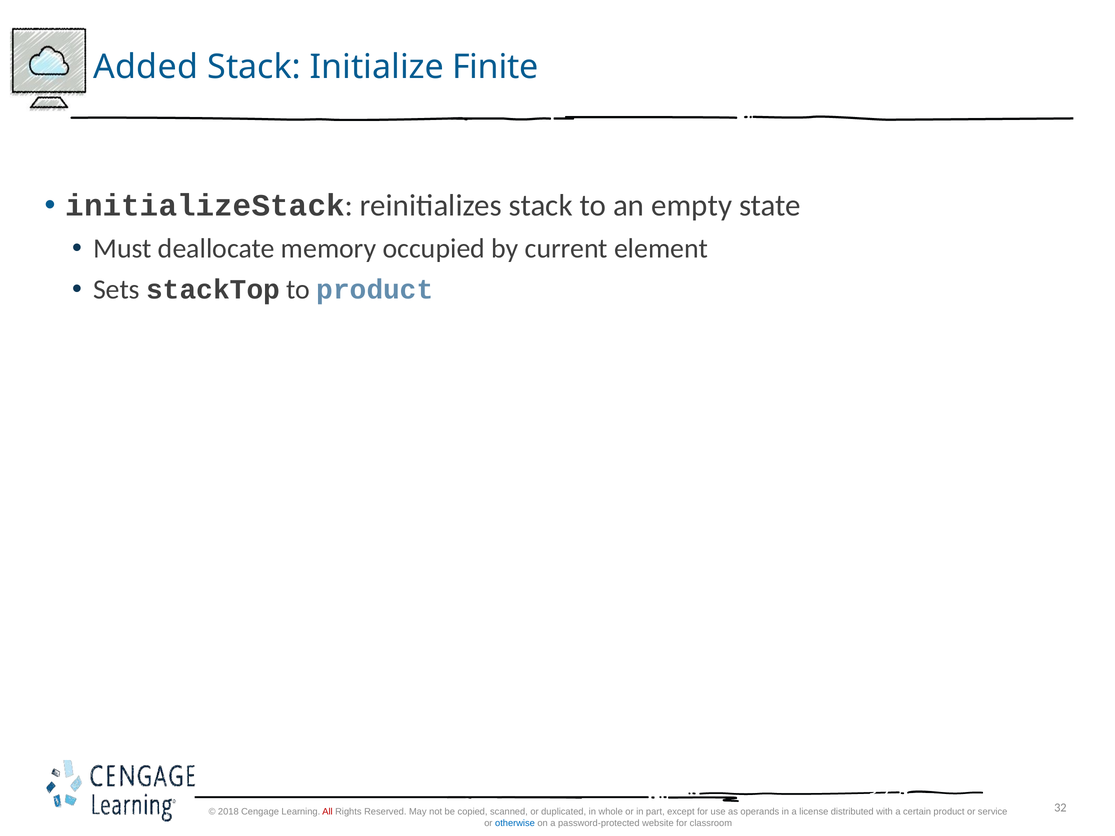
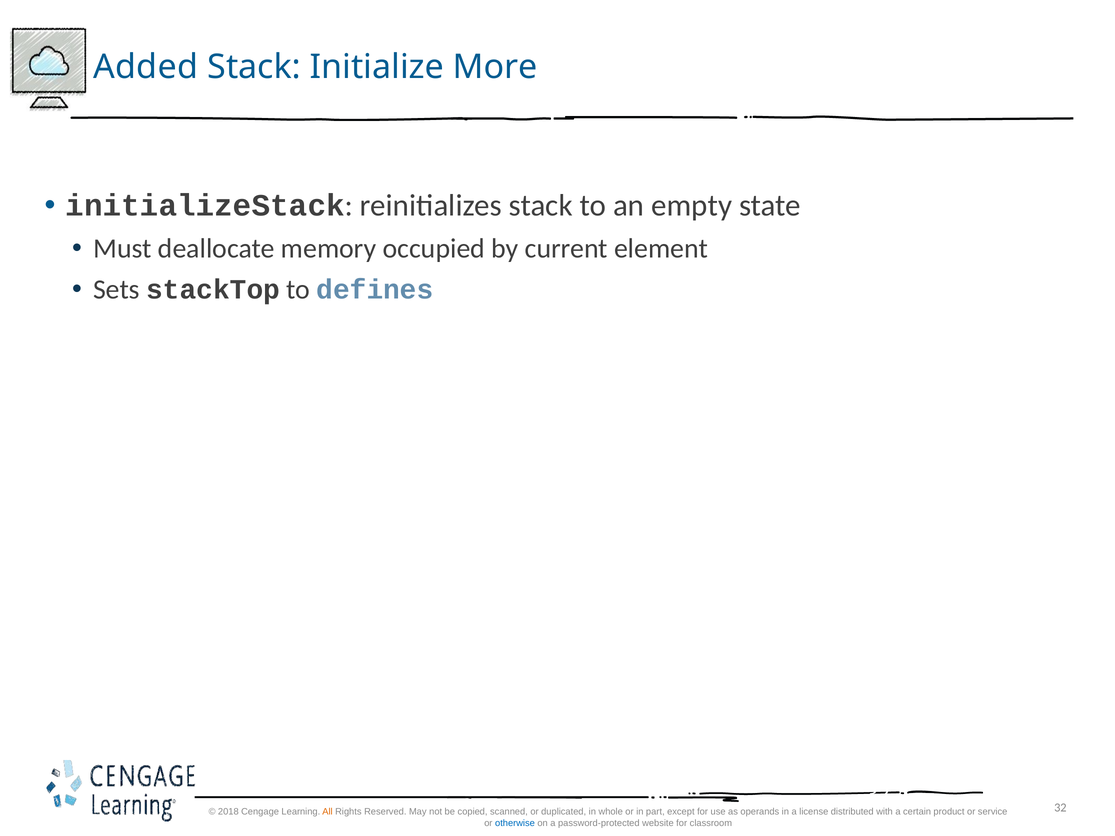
Finite: Finite -> More (495, 67)
to product: product -> defines (375, 290)
All colour: red -> orange (327, 812)
